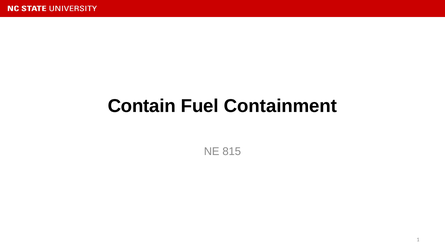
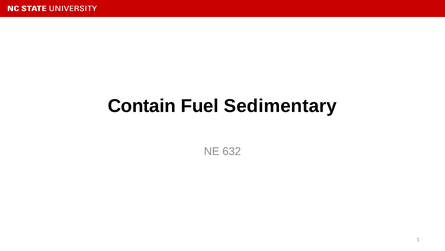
Containment: Containment -> Sedimentary (280, 106)
815: 815 -> 632 (232, 151)
